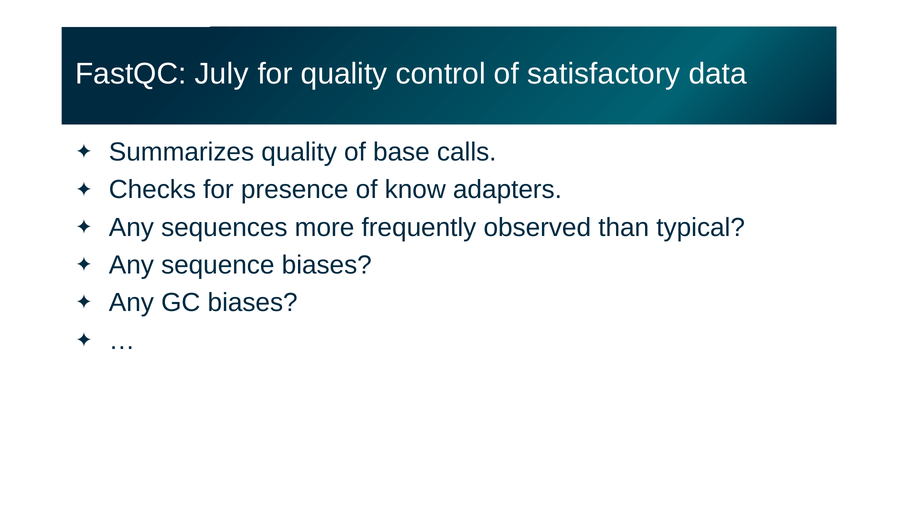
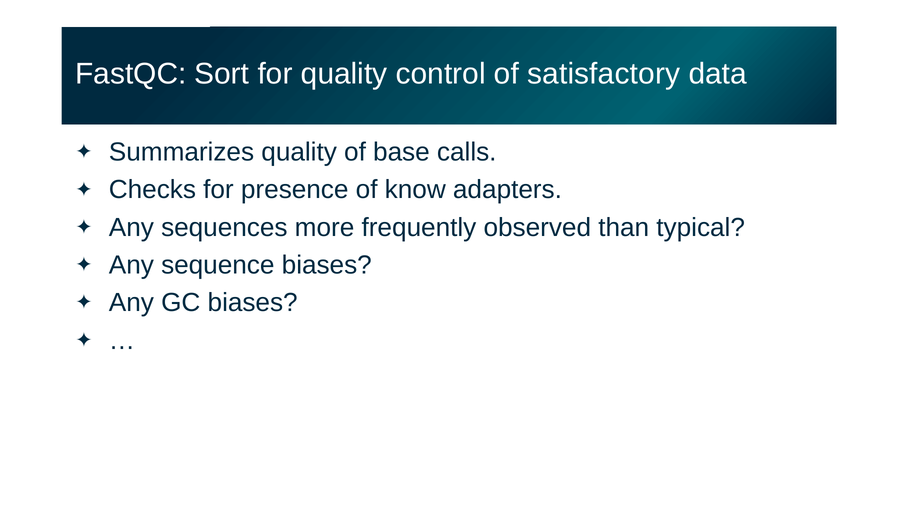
July: July -> Sort (222, 74)
